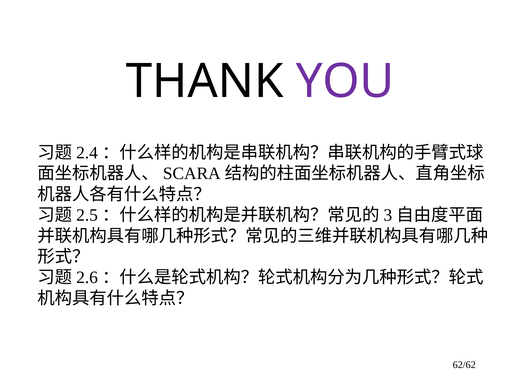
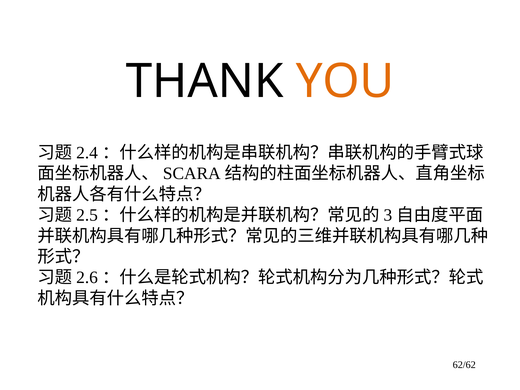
YOU colour: purple -> orange (345, 81)
